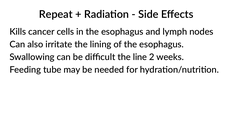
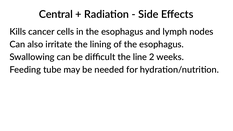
Repeat: Repeat -> Central (56, 14)
